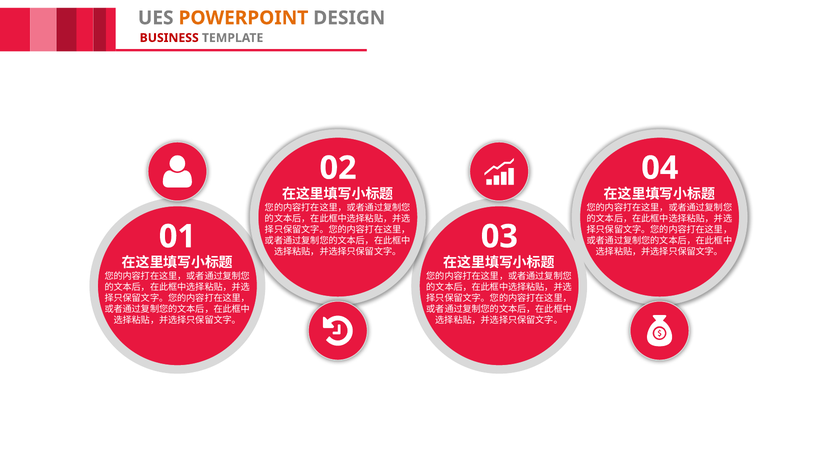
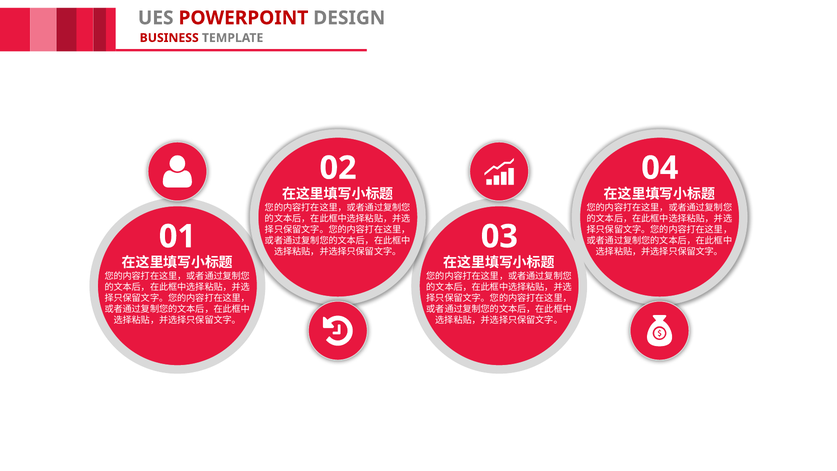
POWERPOINT colour: orange -> red (243, 18)
